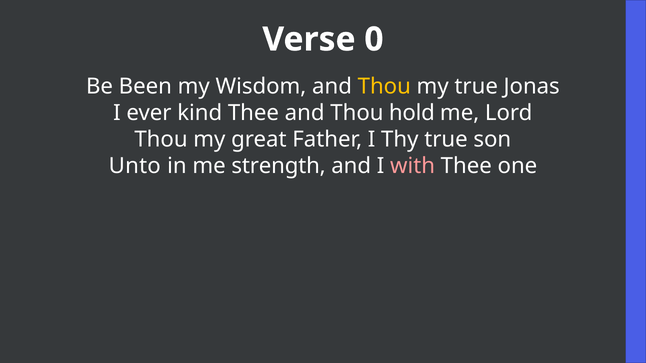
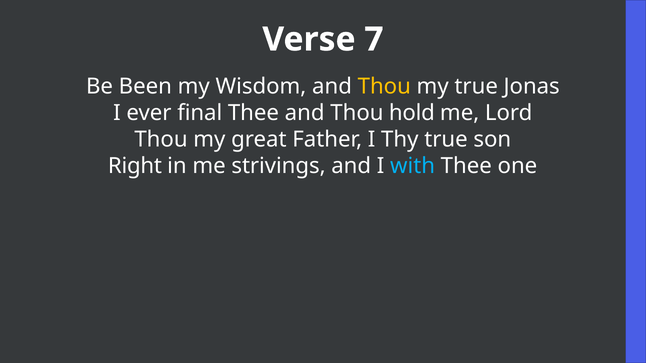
0: 0 -> 7 (374, 39)
kind: kind -> final (200, 113)
Unto: Unto -> Right (135, 166)
strength: strength -> strivings (278, 166)
with colour: pink -> light blue (413, 166)
